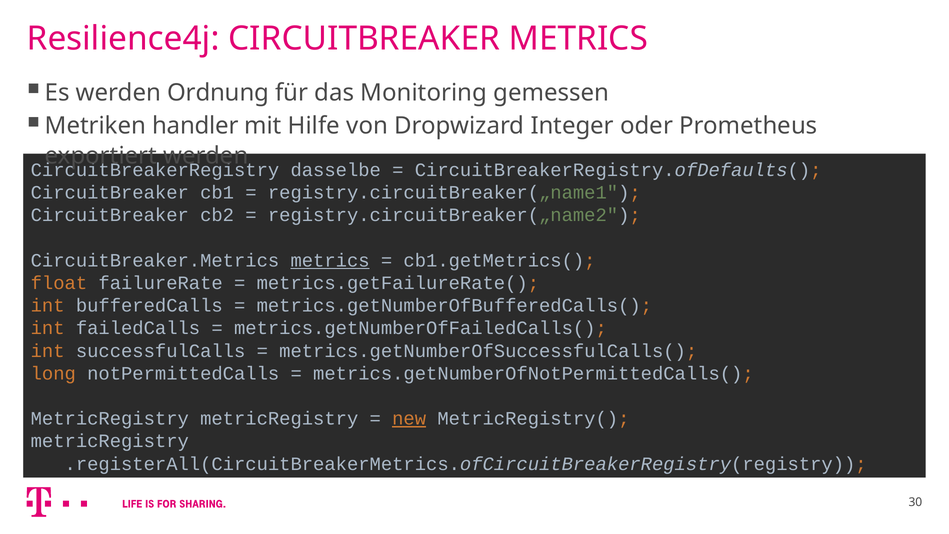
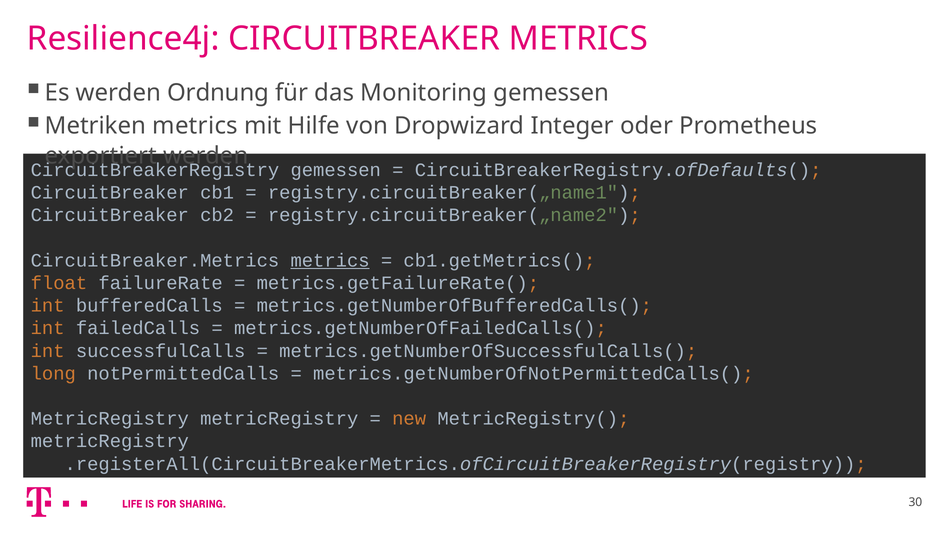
Metriken handler: handler -> metrics (195, 126)
dasselbe: dasselbe -> gemessen (336, 170)
new underline: present -> none (409, 418)
